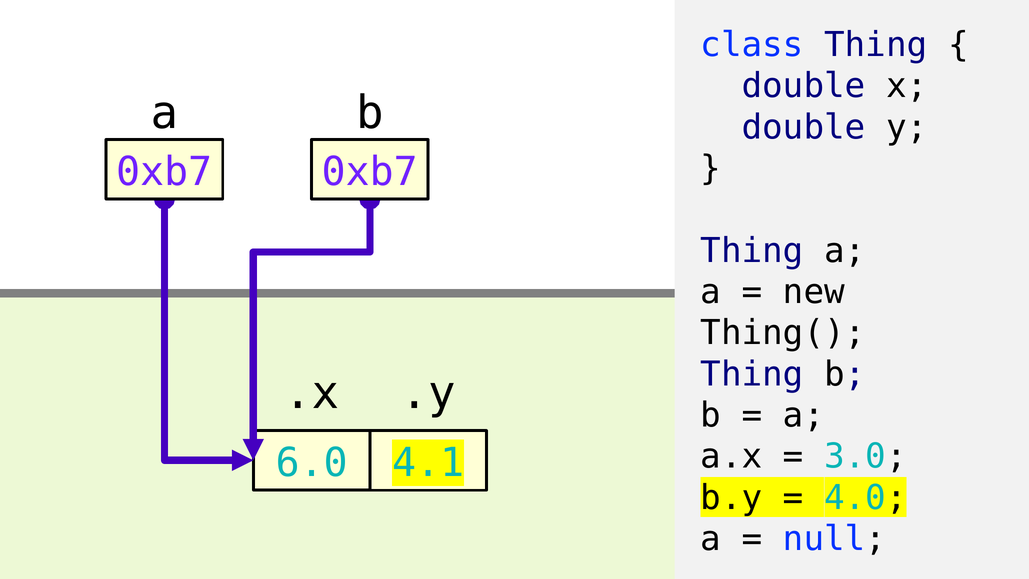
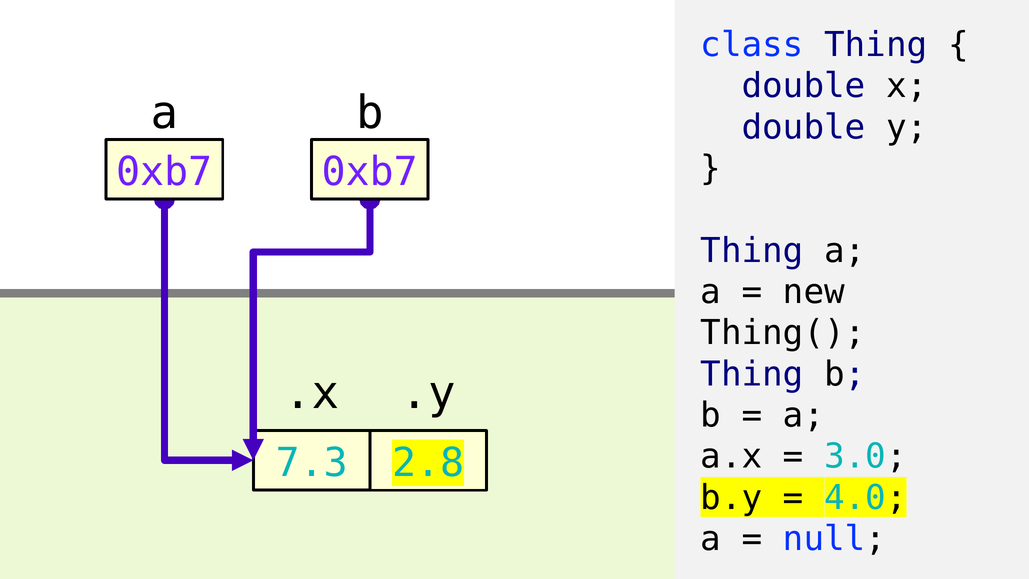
6.0: 6.0 -> 7.3 (312, 463)
4.1: 4.1 -> 2.8 (428, 463)
